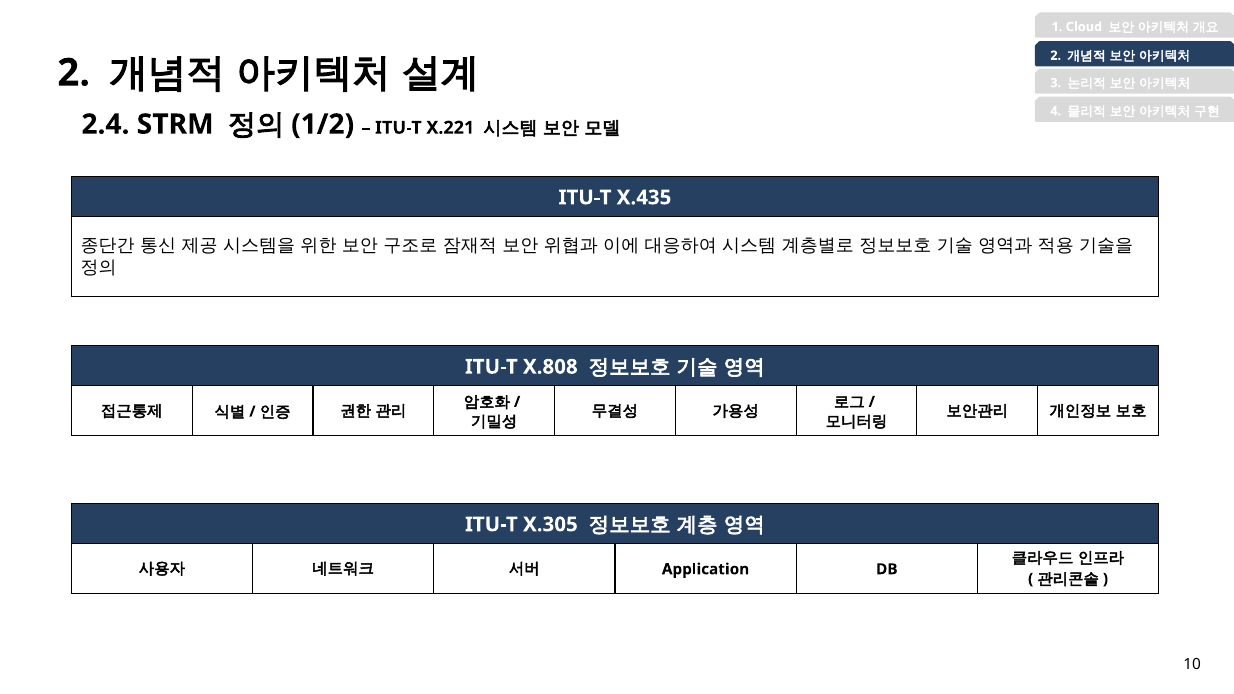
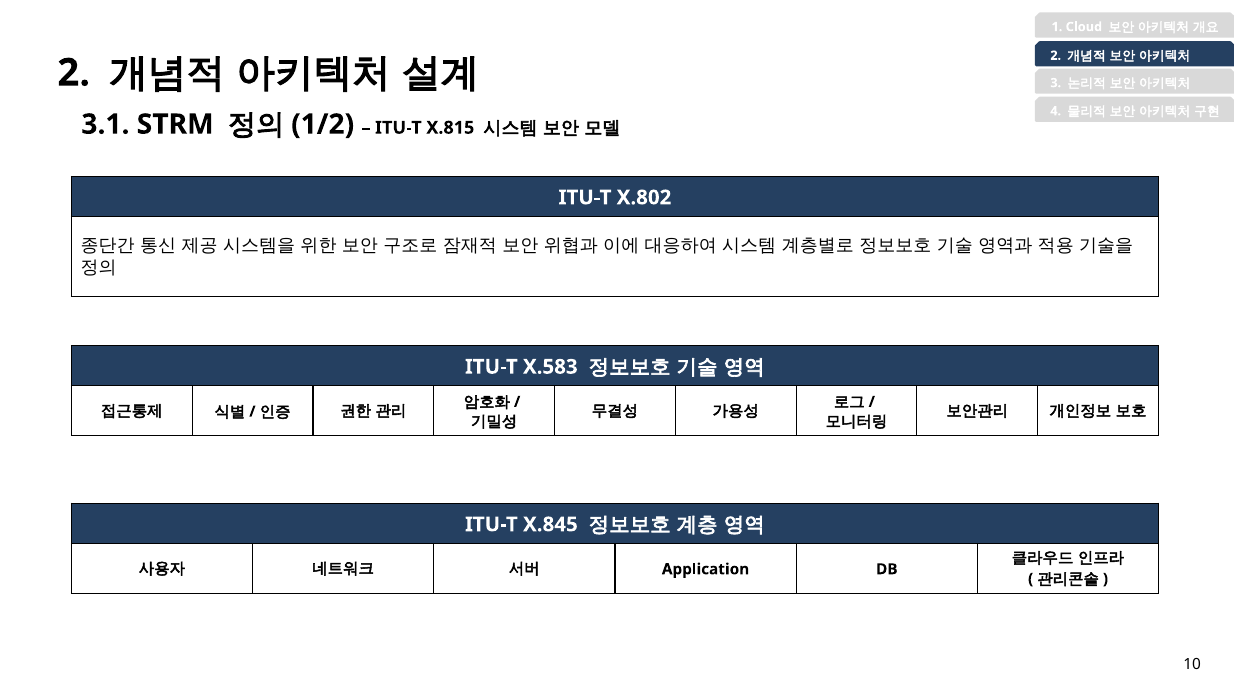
2.4: 2.4 -> 3.1 (105, 124)
X.221: X.221 -> X.815 (450, 128)
X.435: X.435 -> X.802 (644, 198)
X.808: X.808 -> X.583 (550, 367)
X.305: X.305 -> X.845 (550, 525)
